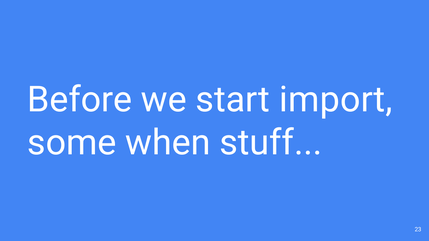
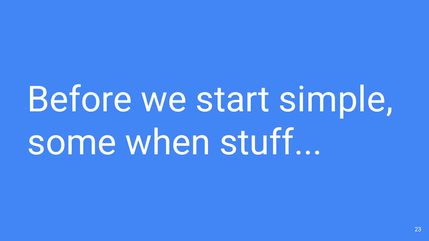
import: import -> simple (336, 100)
